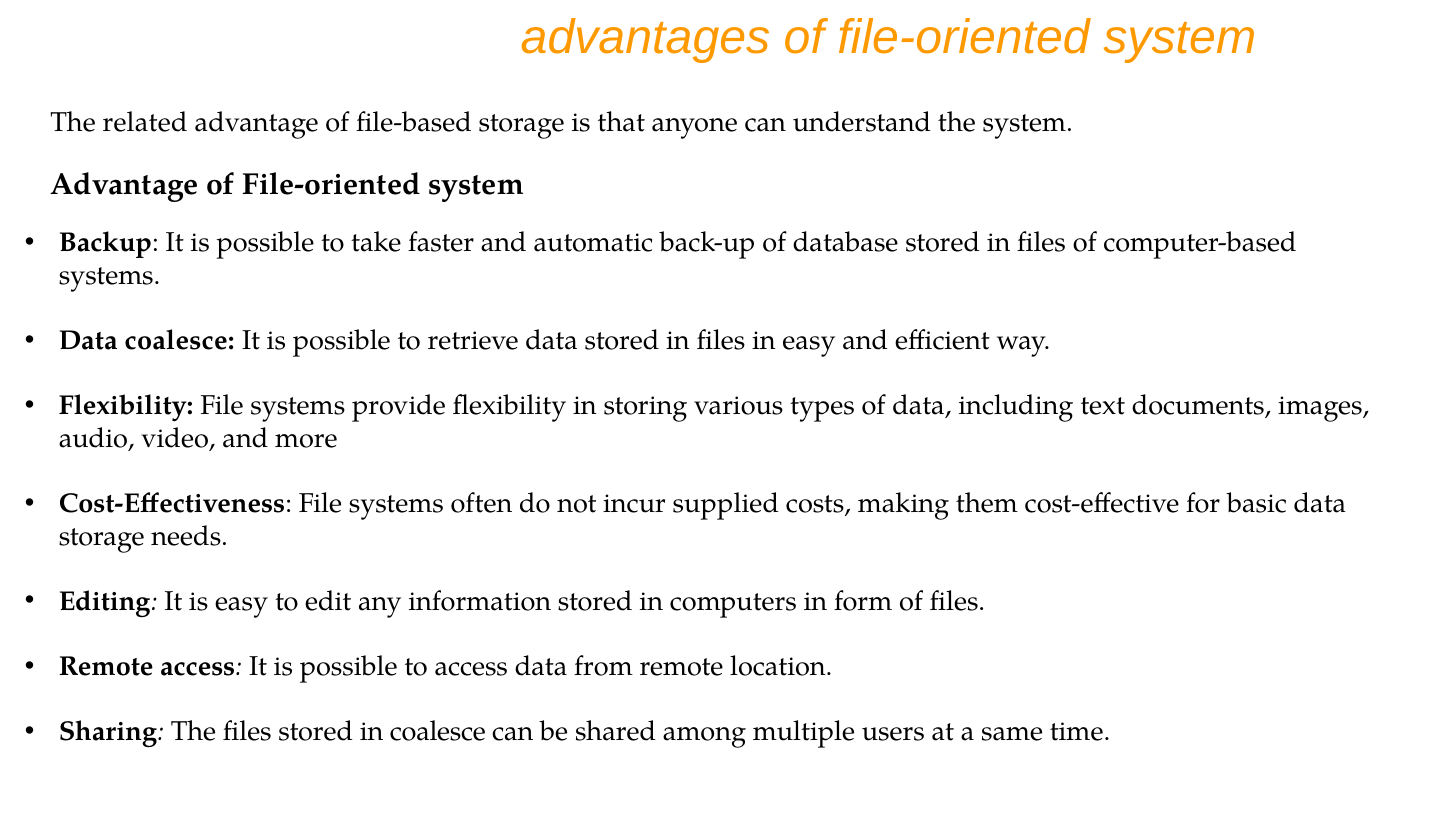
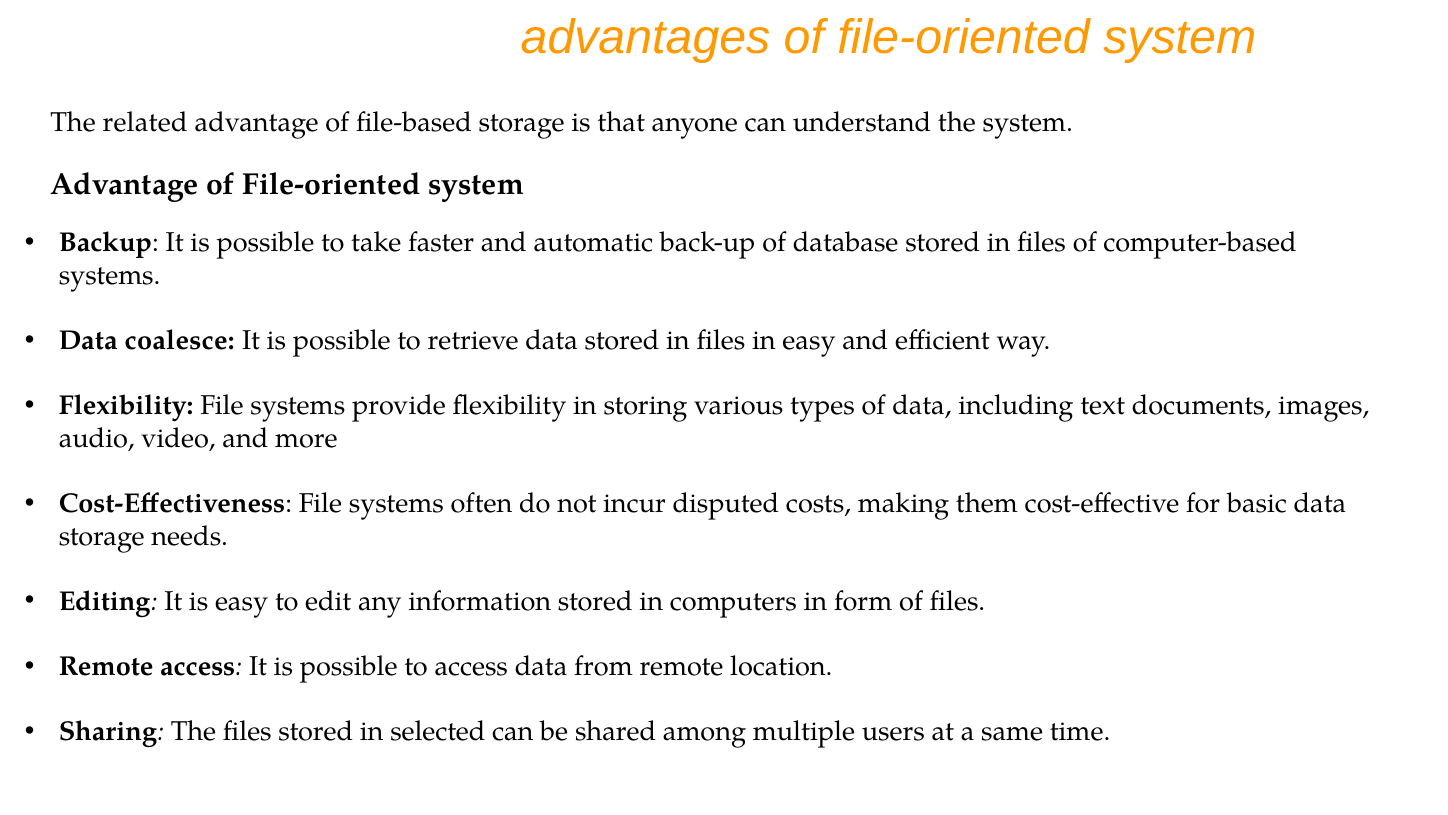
supplied: supplied -> disputed (726, 503)
in coalesce: coalesce -> selected (438, 731)
